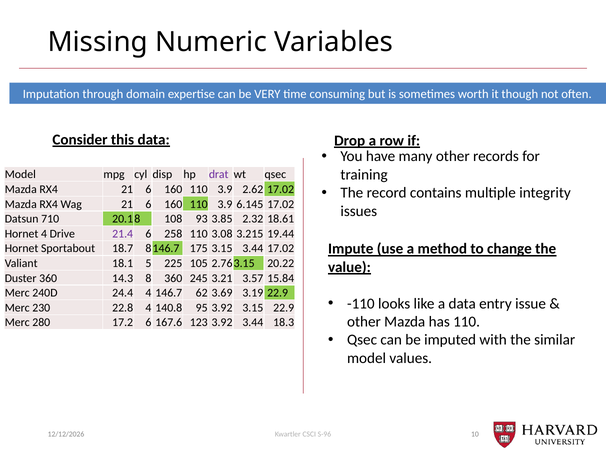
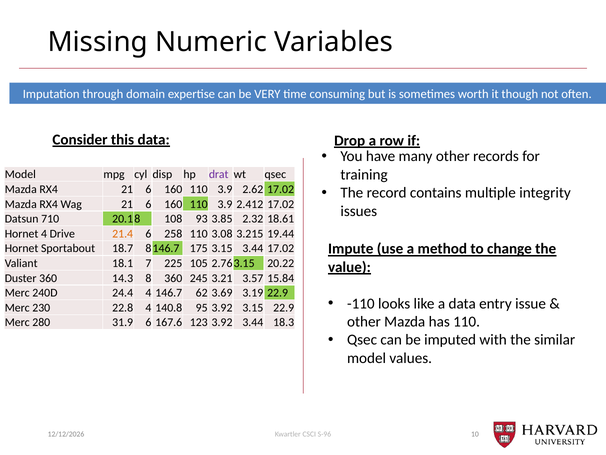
6.145: 6.145 -> 2.412 (250, 204)
21.4 colour: purple -> orange (123, 233)
5: 5 -> 7 (148, 263)
17.2: 17.2 -> 31.9 (123, 322)
